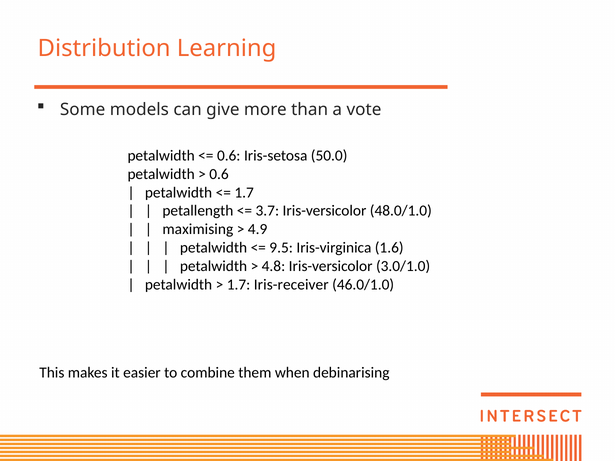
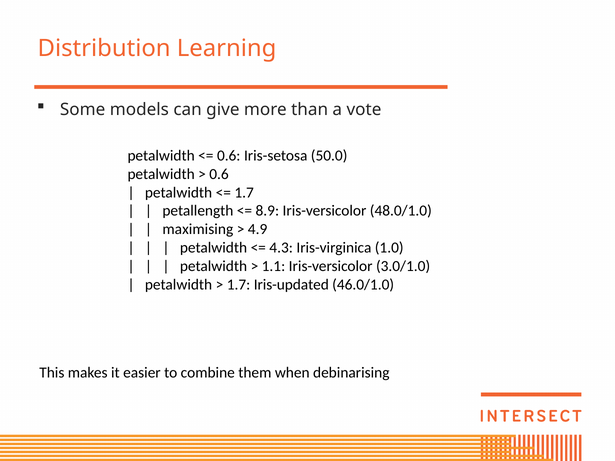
3.7: 3.7 -> 8.9 (267, 211)
9.5: 9.5 -> 4.3 (281, 248)
1.6: 1.6 -> 1.0 (389, 248)
4.8: 4.8 -> 1.1 (273, 266)
Iris-receiver: Iris-receiver -> Iris-updated (291, 285)
